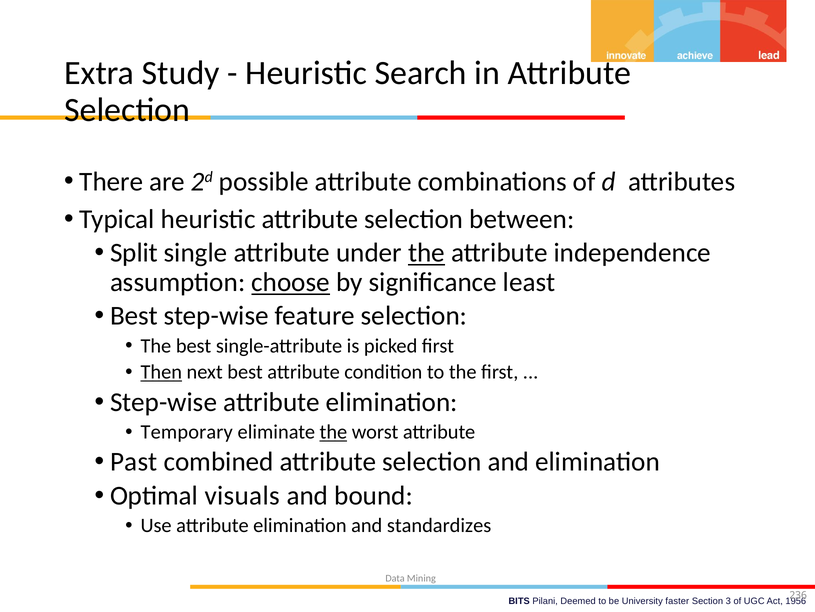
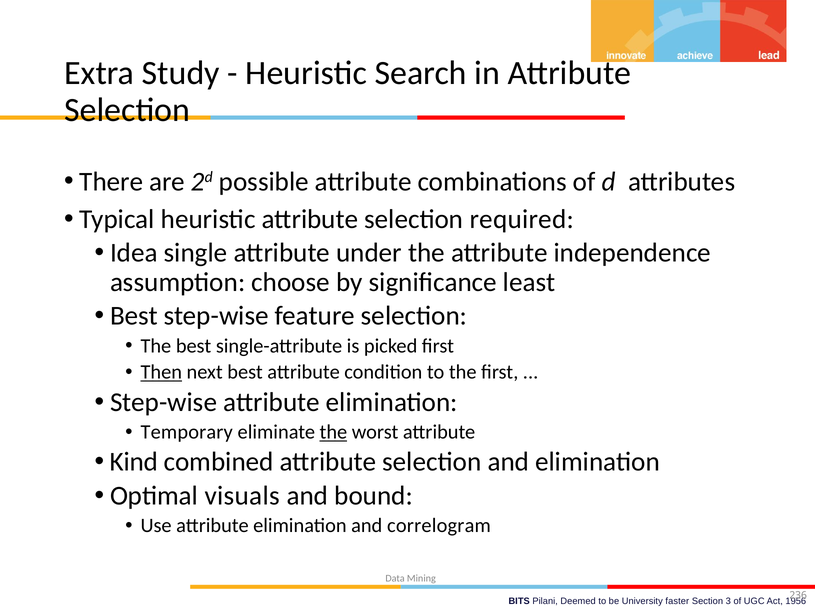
between: between -> required (522, 219)
Split: Split -> Idea (134, 253)
the underline: present -> none (426, 253)
choose underline: present -> none (291, 282)
Past: Past -> Kind (134, 461)
standardizes: standardizes -> correlogram (439, 525)
